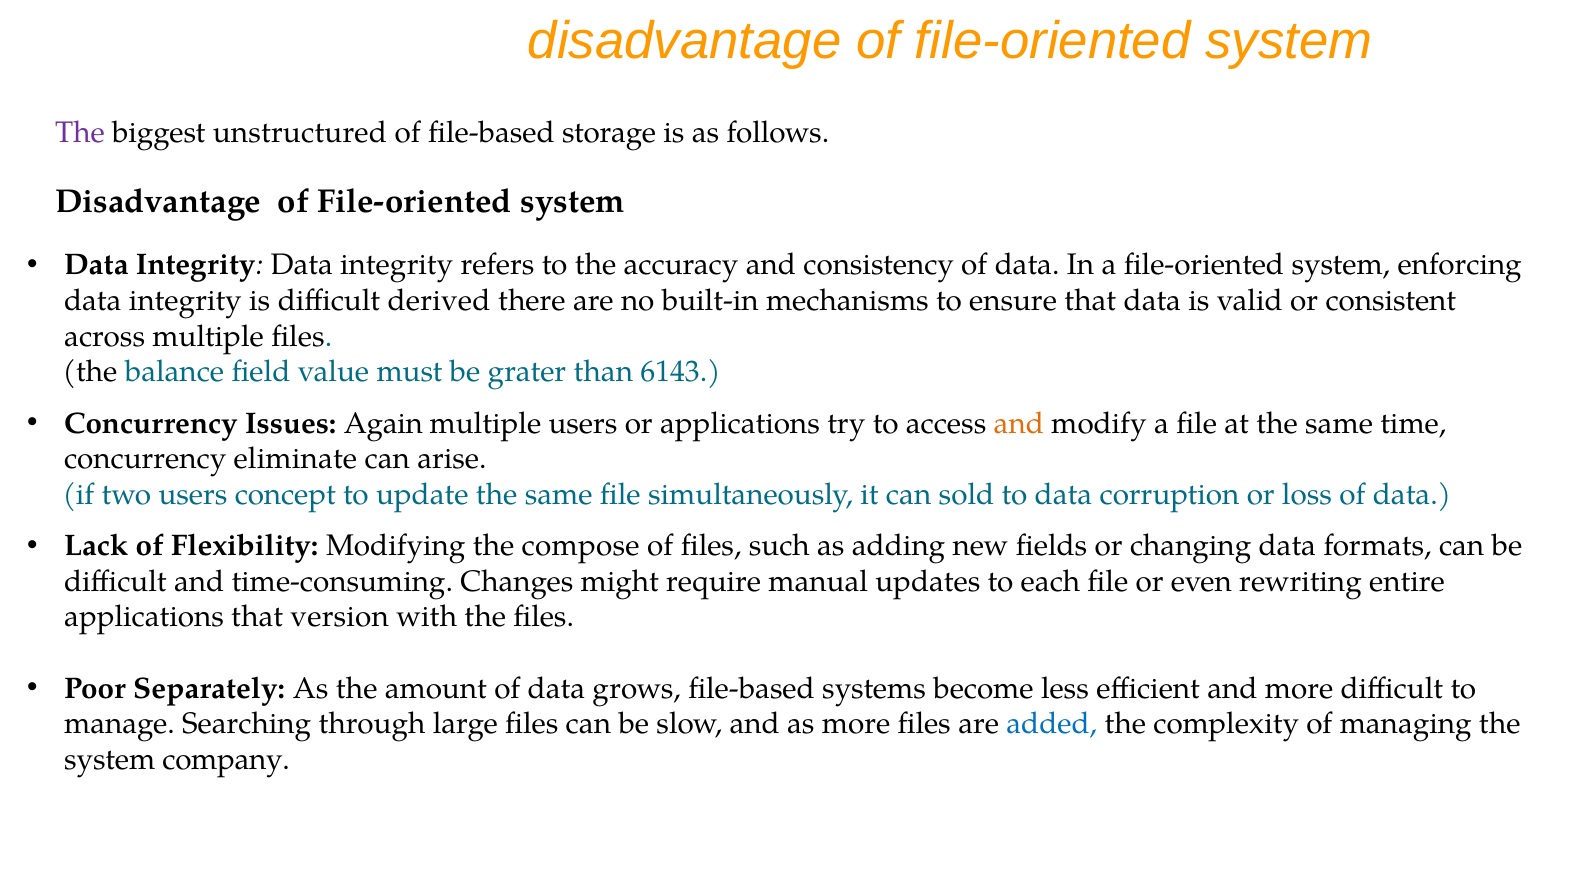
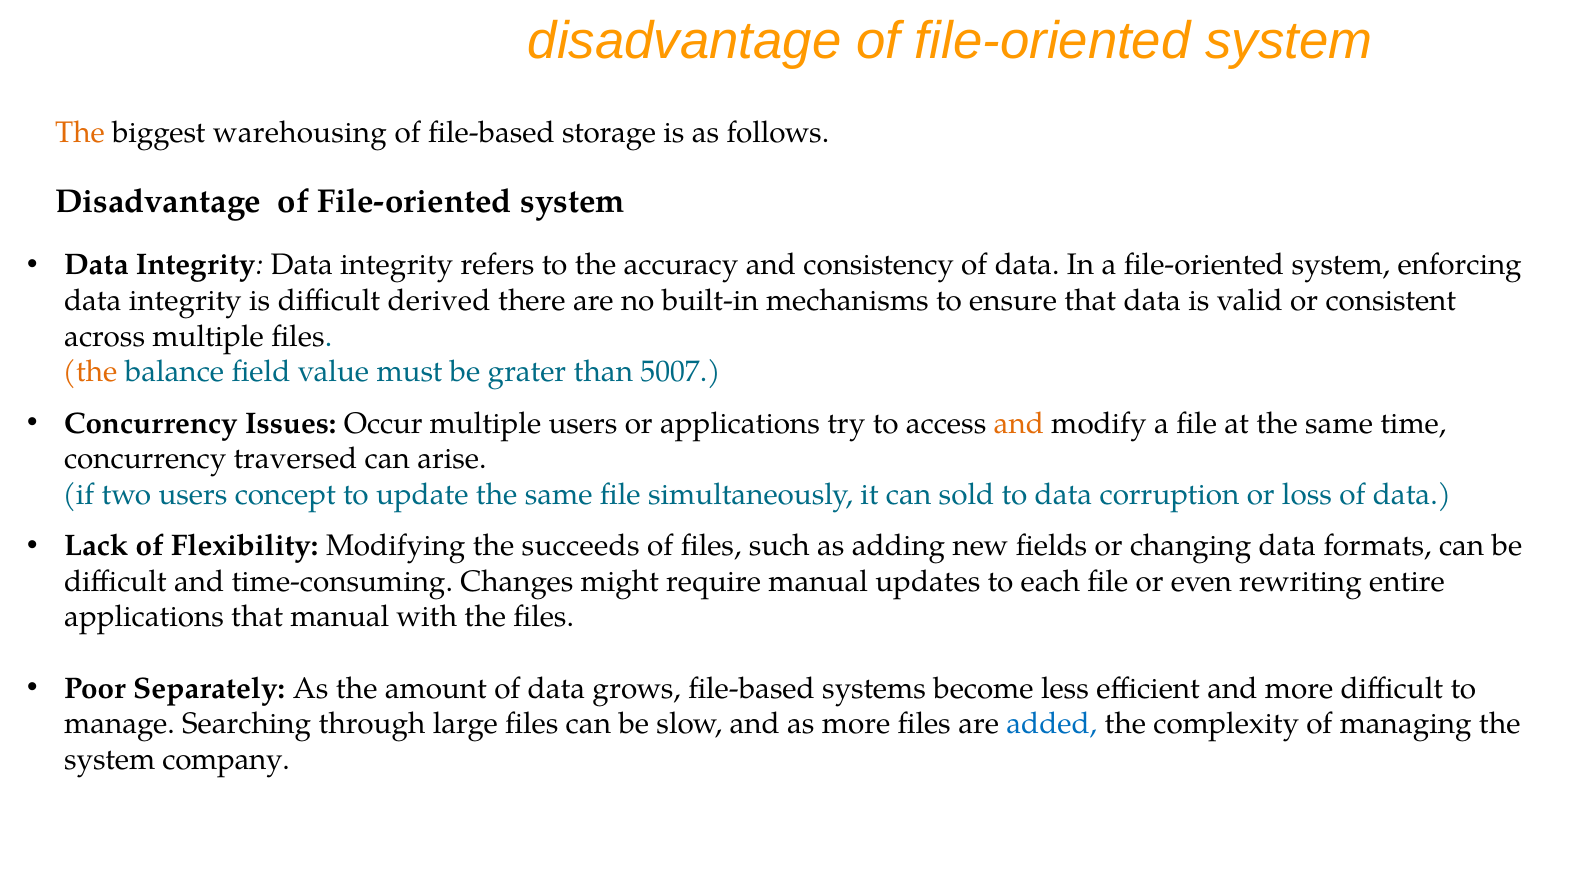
The colour: purple -> orange (80, 133)
unstructured: unstructured -> warehousing (300, 133)
the colour: black -> orange (90, 372)
6143: 6143 -> 5007 (681, 372)
Again: Again -> Occur (383, 423)
eliminate: eliminate -> traversed (295, 459)
compose: compose -> succeeds (581, 546)
that version: version -> manual (340, 617)
